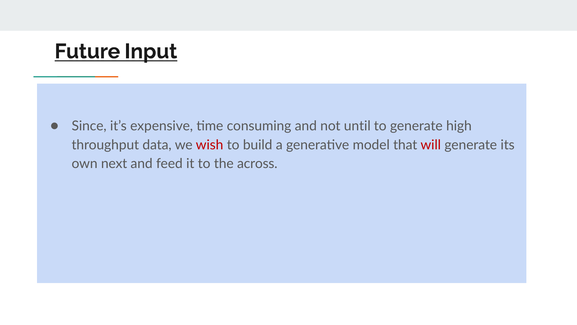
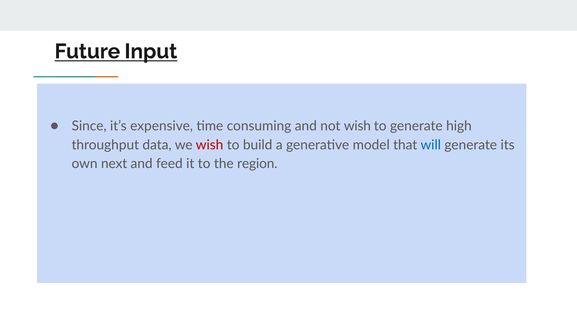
not until: until -> wish (357, 126)
will colour: red -> blue (431, 145)
across: across -> region (257, 164)
